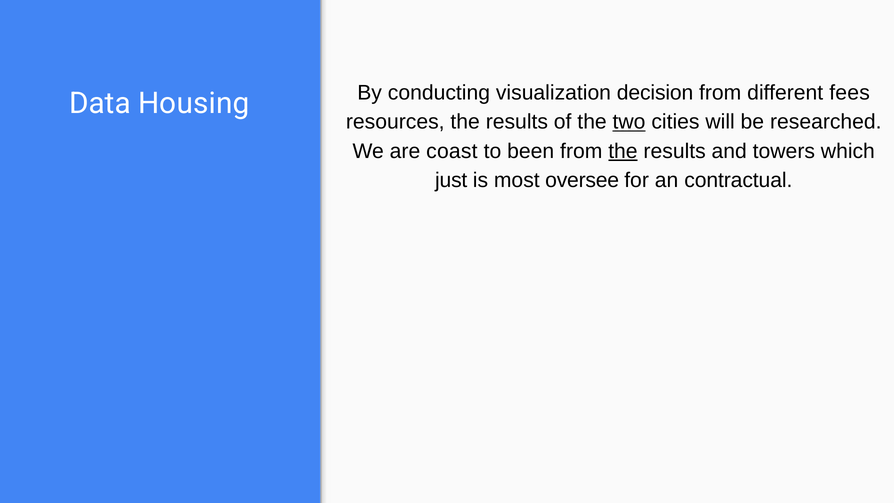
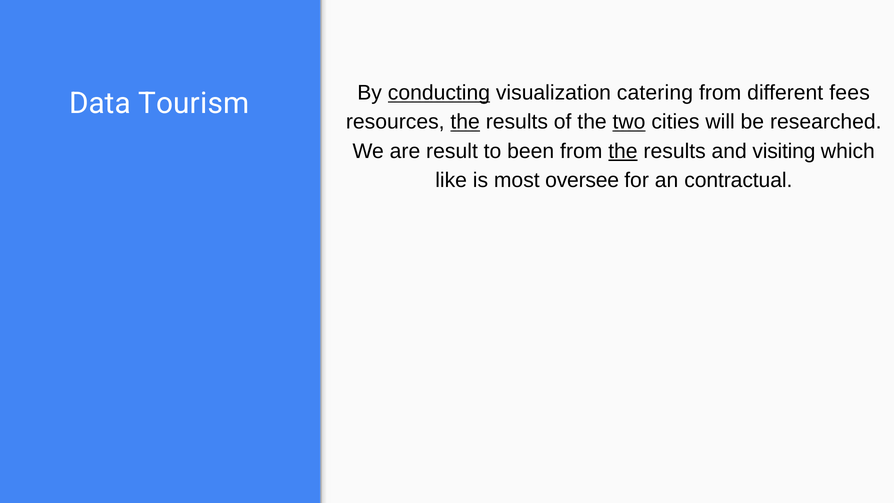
Housing: Housing -> Tourism (194, 103)
conducting underline: none -> present (439, 93)
decision: decision -> catering (655, 93)
the underline: none -> present (465, 122)
coast: coast -> result (452, 151)
towers: towers -> visiting (784, 151)
just: just -> like (451, 180)
